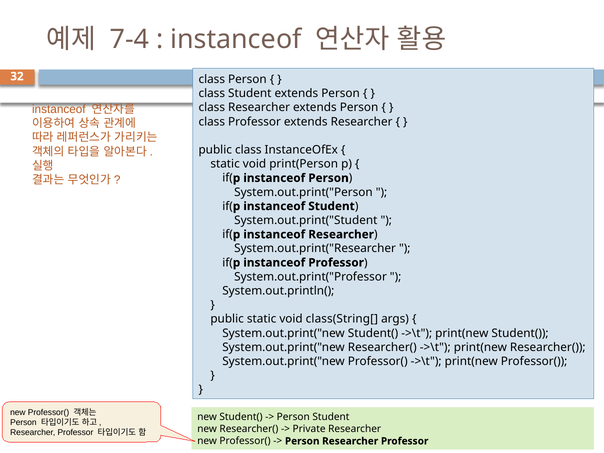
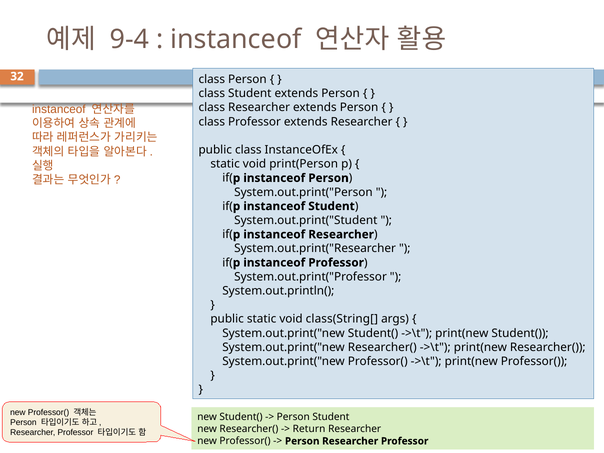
7-4: 7-4 -> 9-4 (129, 39)
Private: Private -> Return (309, 429)
